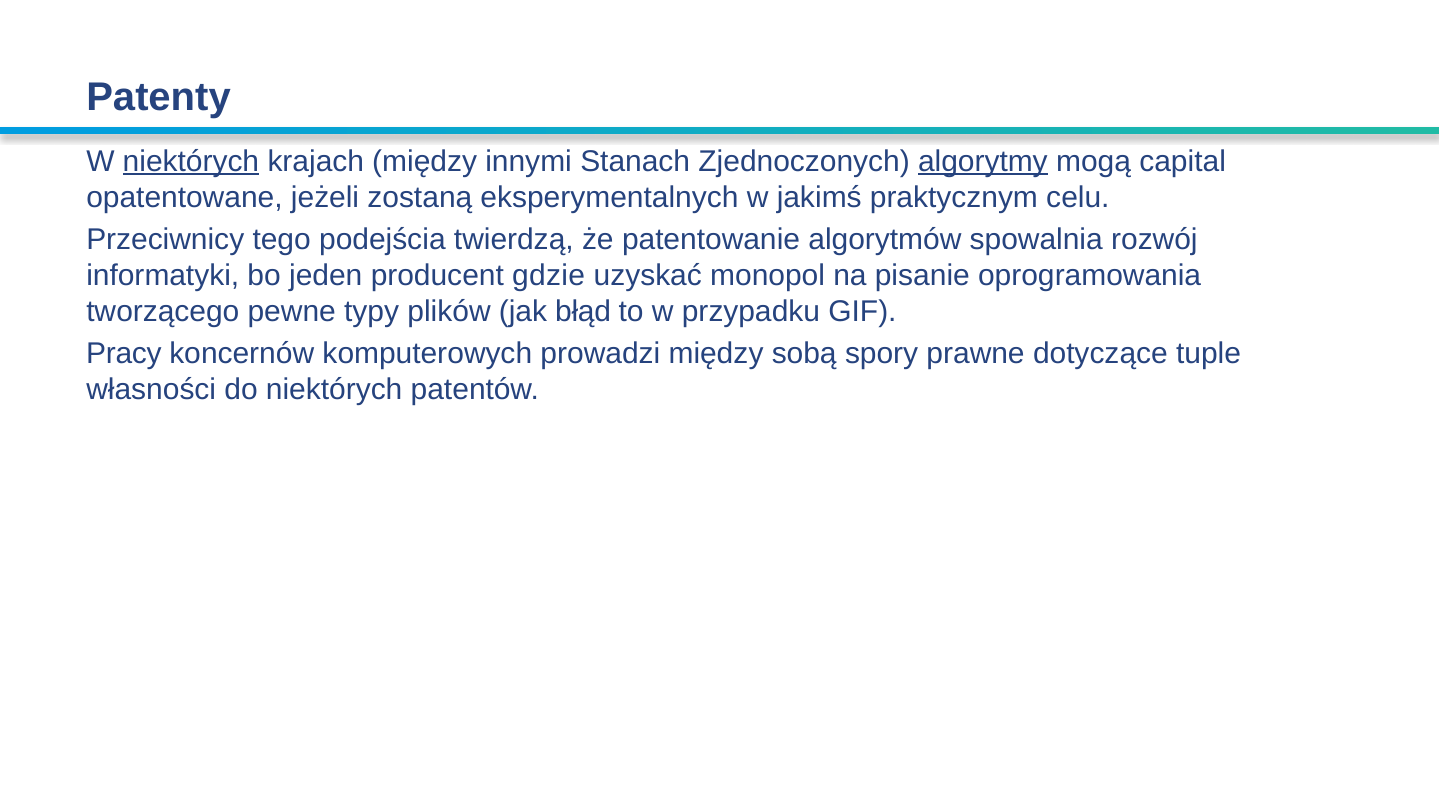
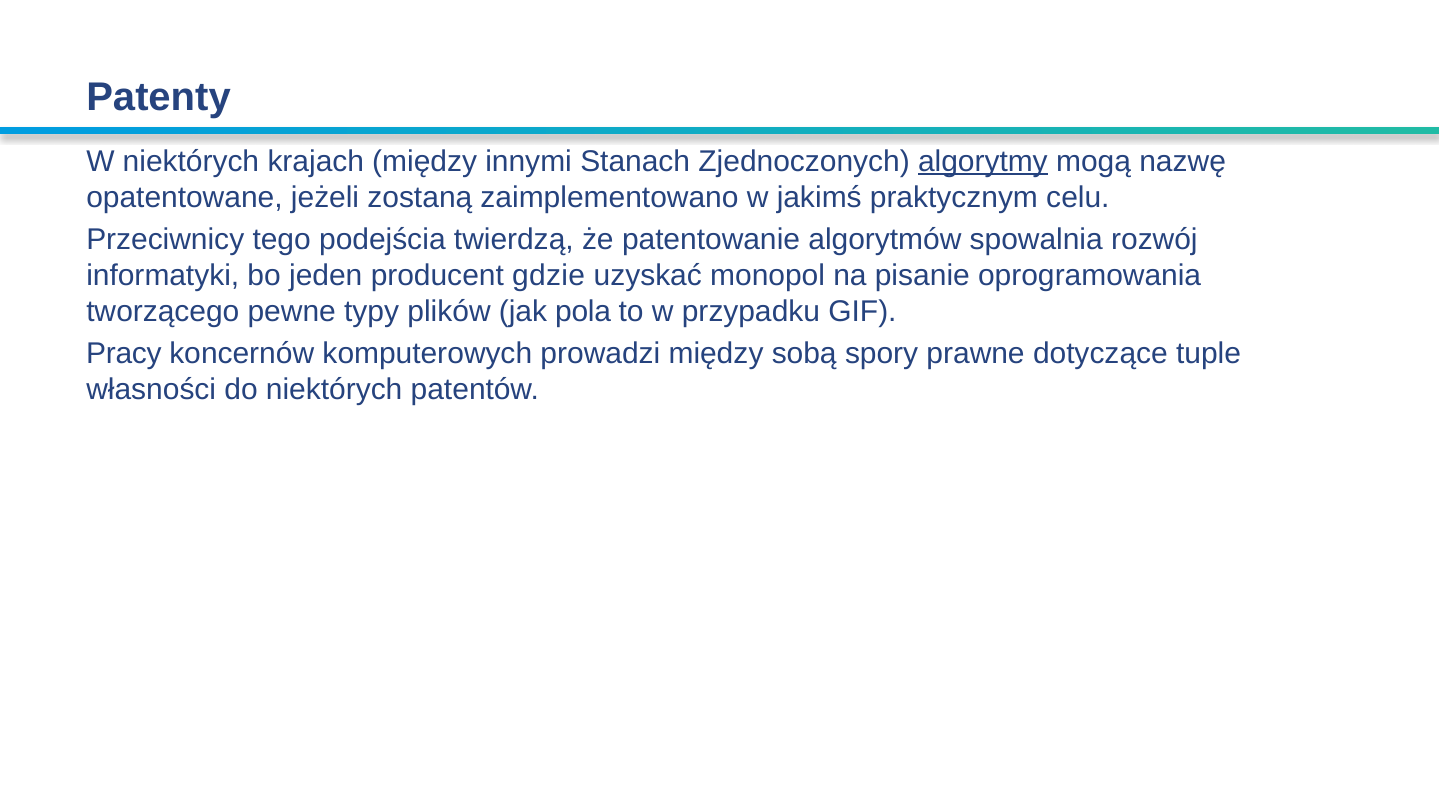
niektórych underline: present -> none (191, 162)
capital: capital -> nazwę (1183, 162)
eksperymentalnych: eksperymentalnych -> zaimplementowano (609, 198)
błąd: błąd -> pola (583, 312)
